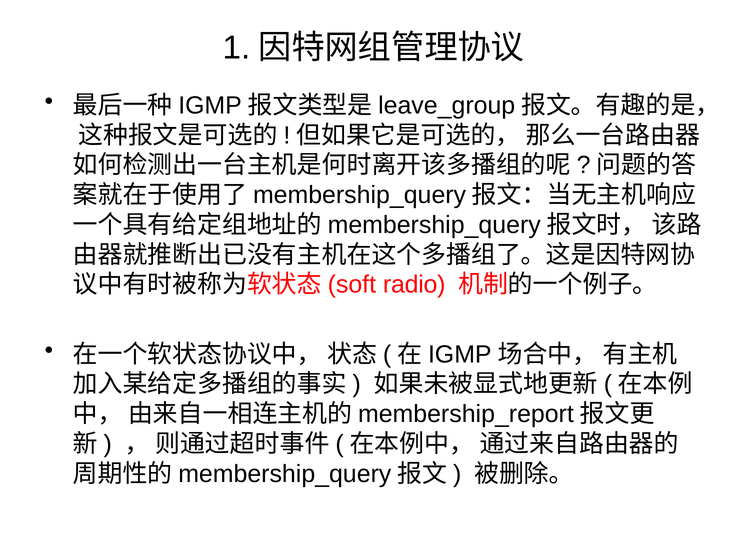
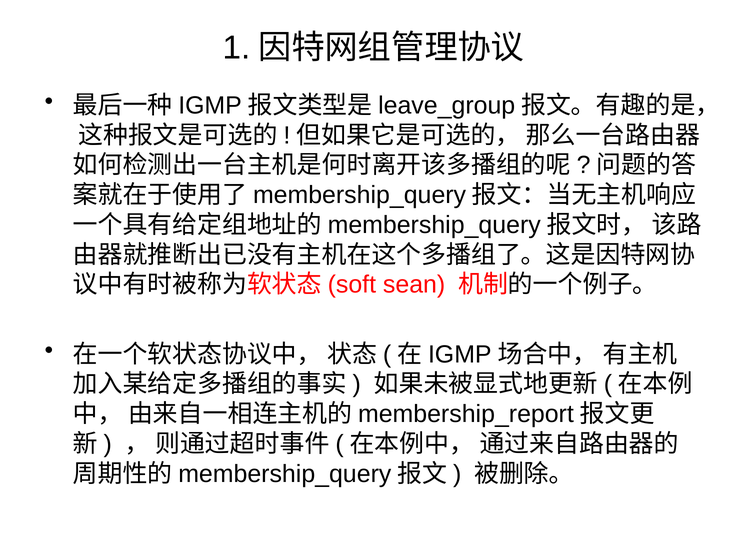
radio: radio -> sean (414, 285)
